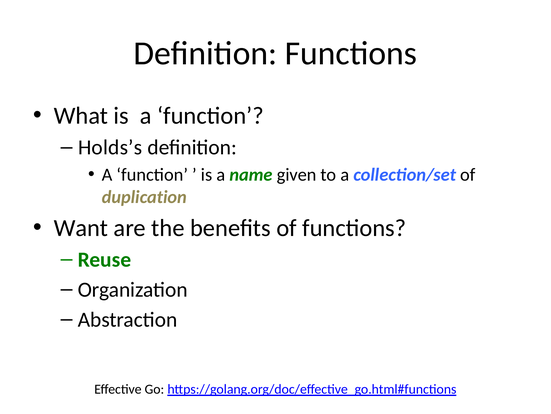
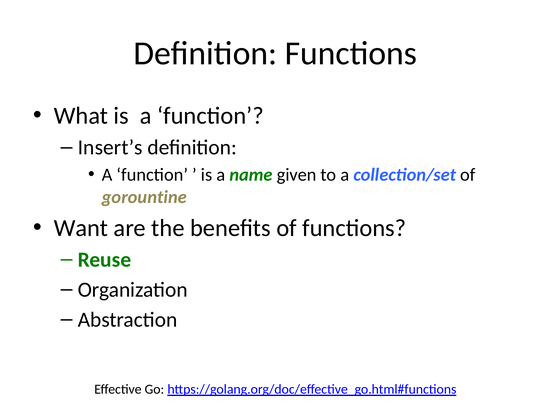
Holds’s: Holds’s -> Insert’s (110, 147)
duplication: duplication -> gorountine (144, 197)
